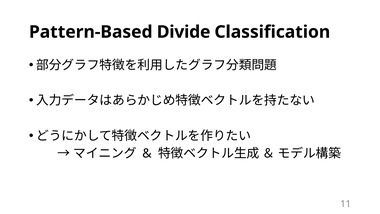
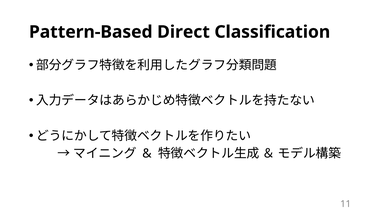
Divide: Divide -> Direct (183, 32)
